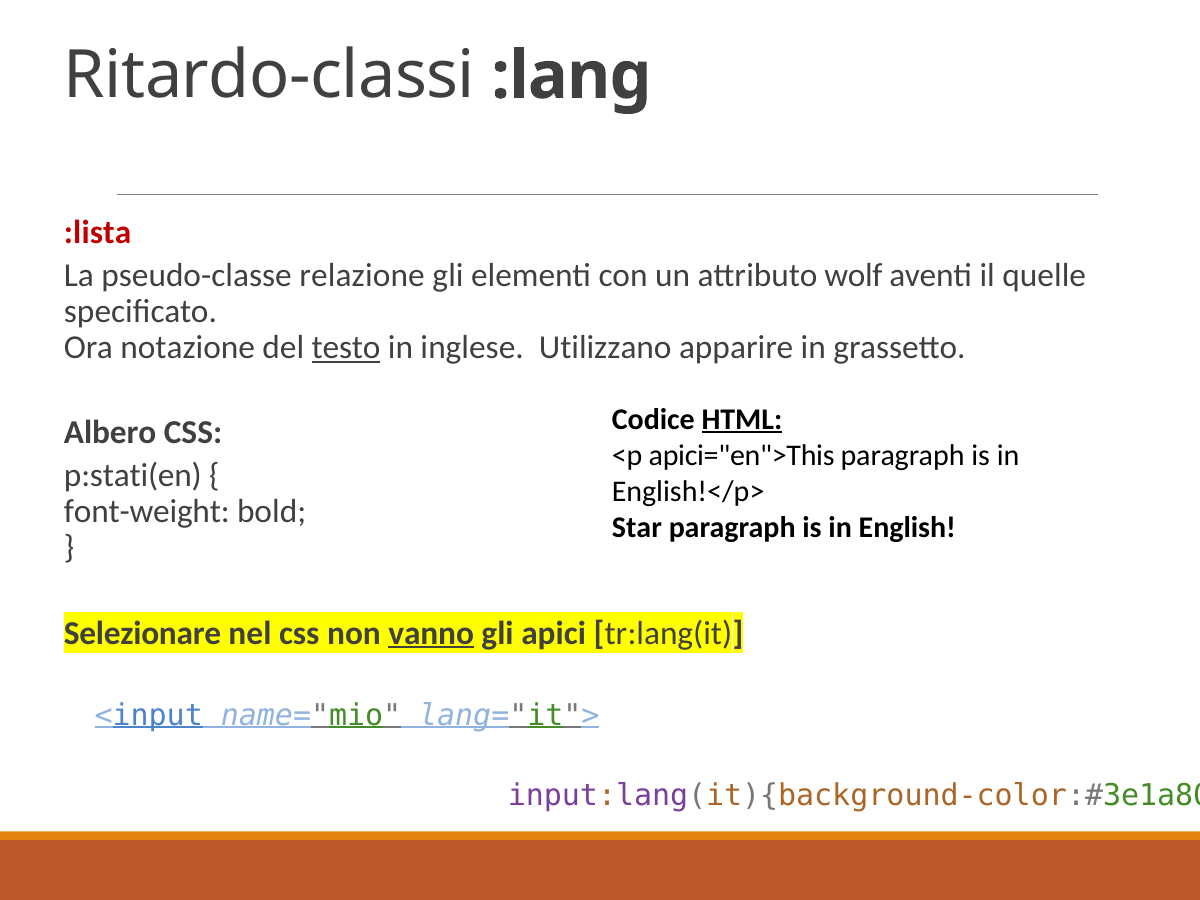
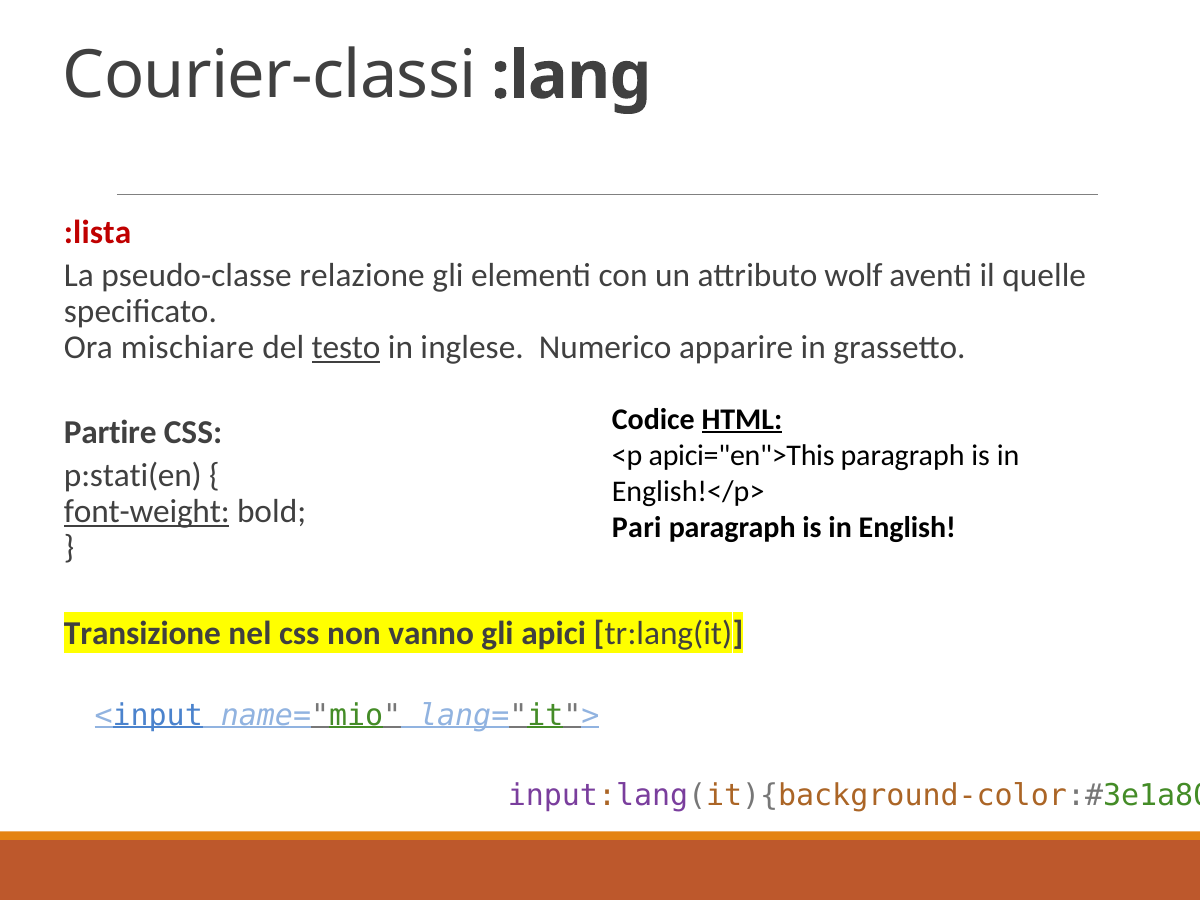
Ritardo-classi: Ritardo-classi -> Courier-classi (270, 76)
notazione: notazione -> mischiare (187, 347)
Utilizzano: Utilizzano -> Numerico (605, 347)
Albero: Albero -> Partire (110, 433)
font-weight underline: none -> present (147, 512)
Star: Star -> Pari (637, 527)
Selezionare: Selezionare -> Transizione (142, 633)
vanno underline: present -> none (431, 633)
